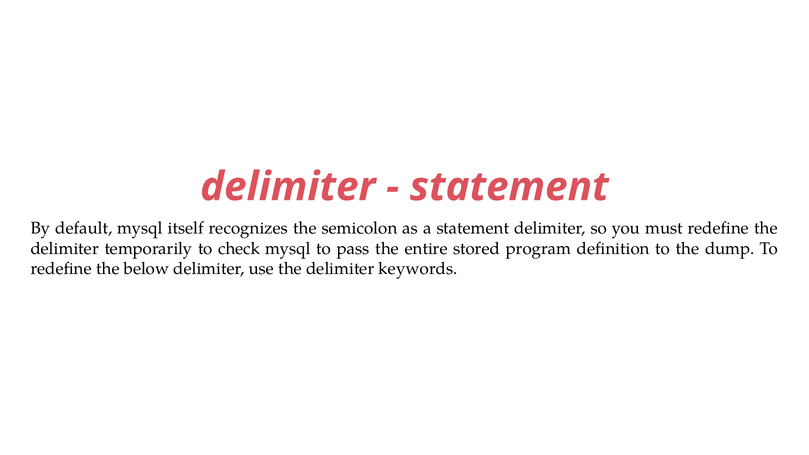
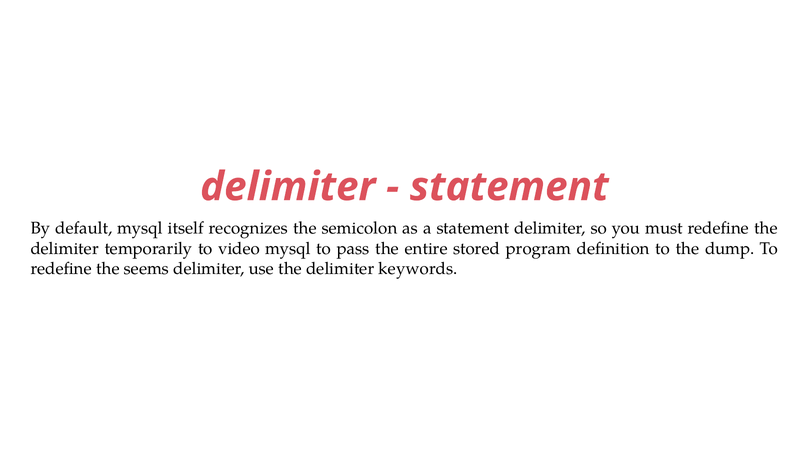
check: check -> video (239, 249)
below: below -> seems (146, 269)
